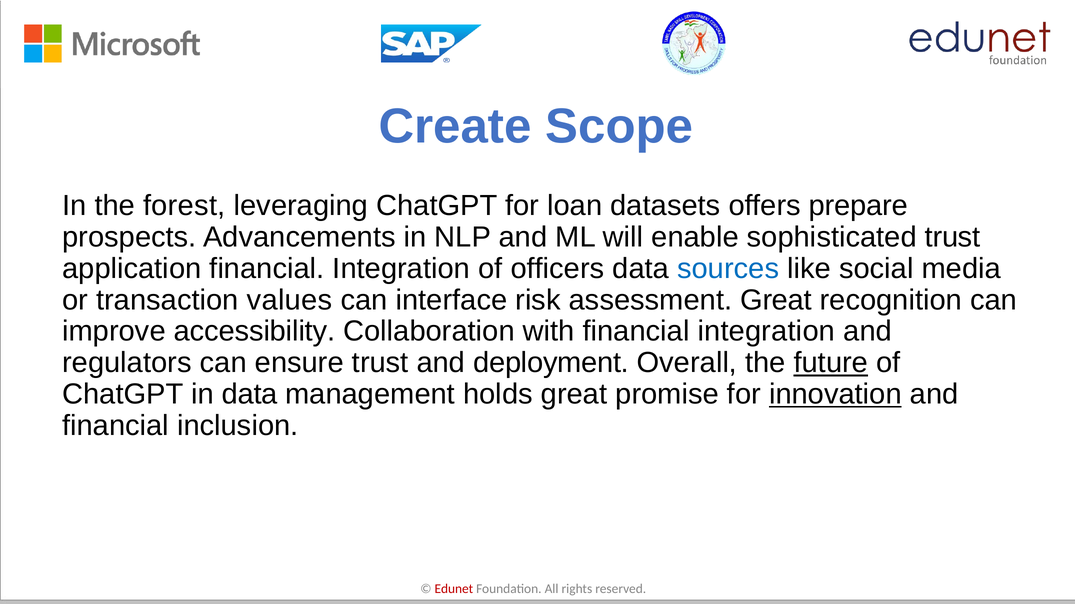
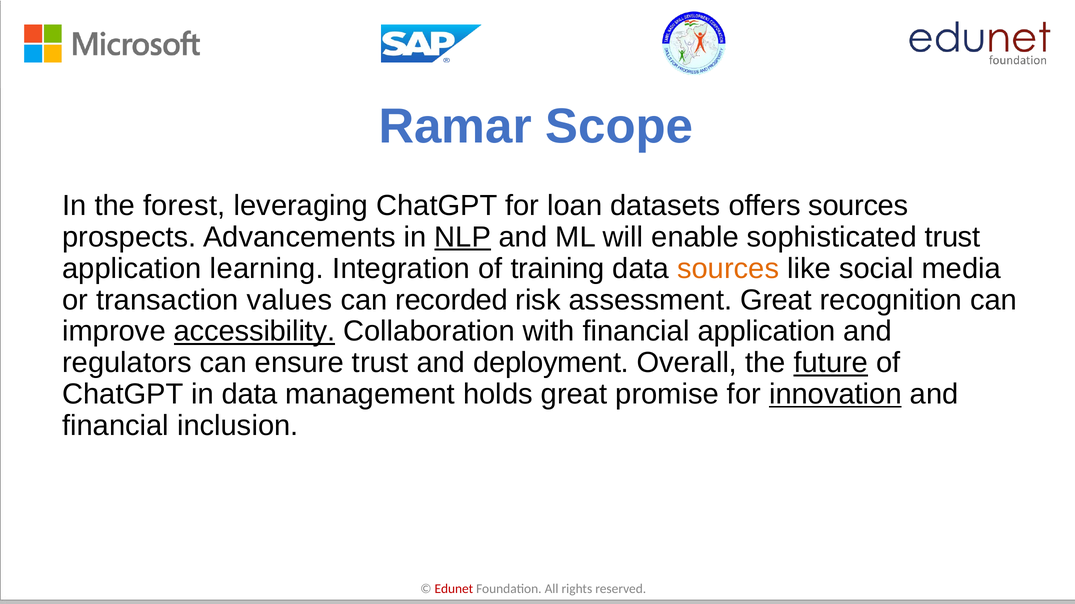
Create: Create -> Ramar (455, 127)
offers prepare: prepare -> sources (858, 206)
NLP underline: none -> present (463, 237)
application financial: financial -> learning (267, 269)
officers: officers -> training (558, 269)
sources colour: blue -> orange (728, 269)
interface: interface -> recorded (452, 300)
accessibility underline: none -> present (255, 332)
with financial integration: integration -> application (766, 332)
